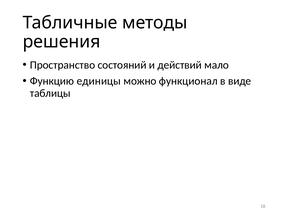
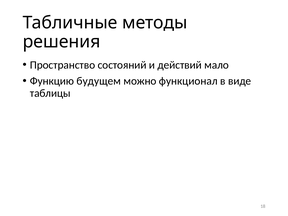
единицы: единицы -> будущем (99, 81)
